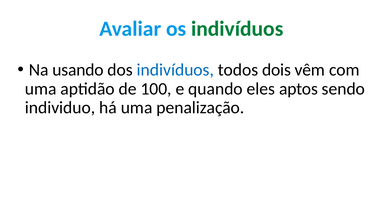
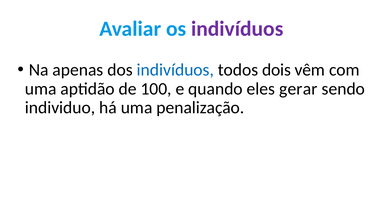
indivíduos colour: green -> purple (237, 29)
usando: usando -> apenas (78, 70)
aptos: aptos -> gerar (298, 89)
